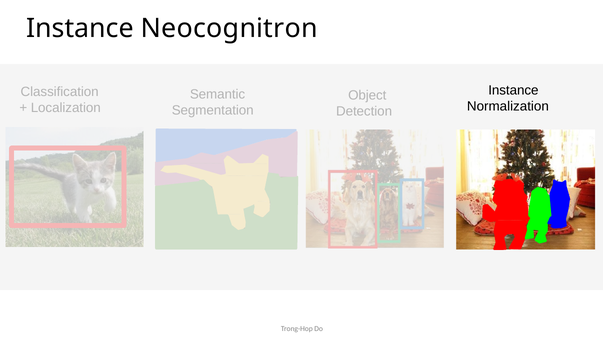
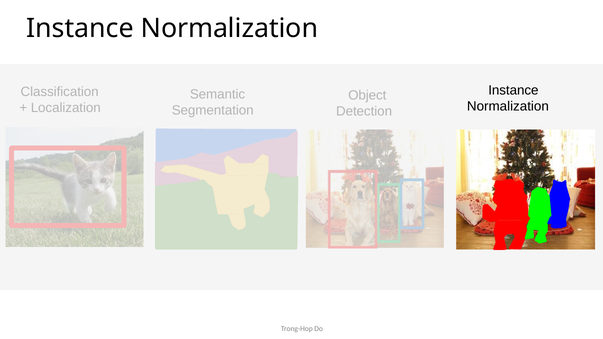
Neocognitron: Neocognitron -> Normalization (229, 28)
